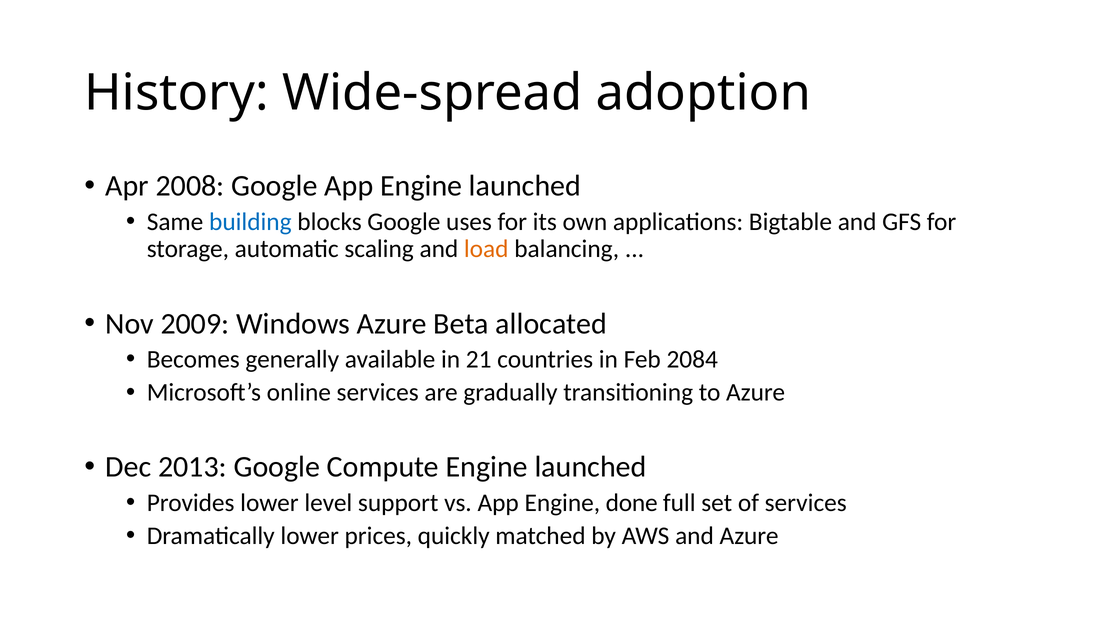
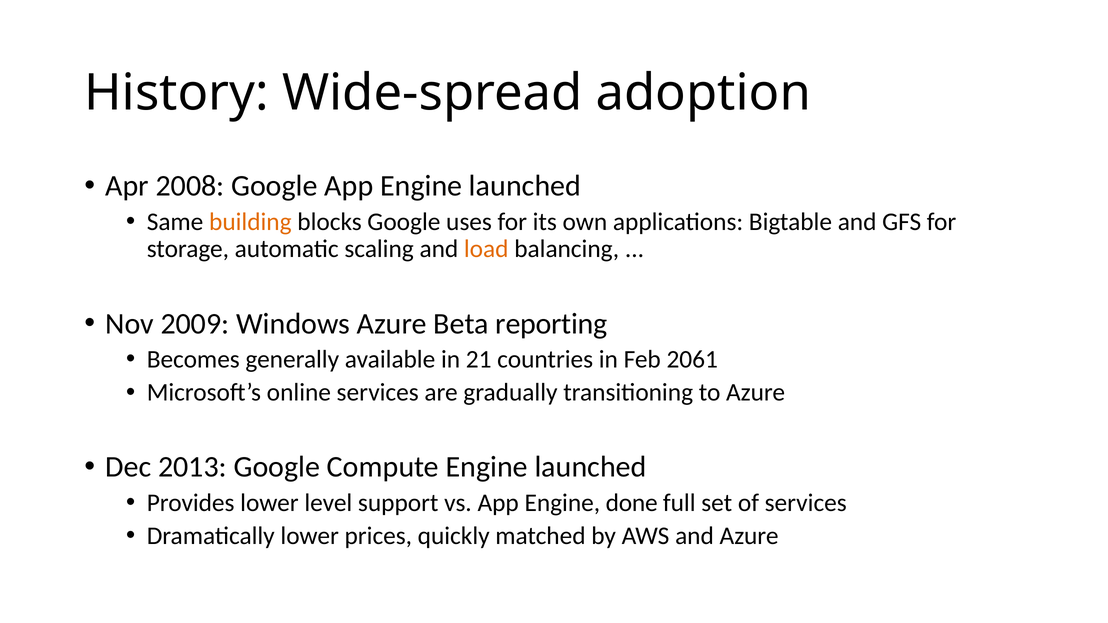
building colour: blue -> orange (250, 222)
allocated: allocated -> reporting (551, 324)
2084: 2084 -> 2061 (692, 359)
